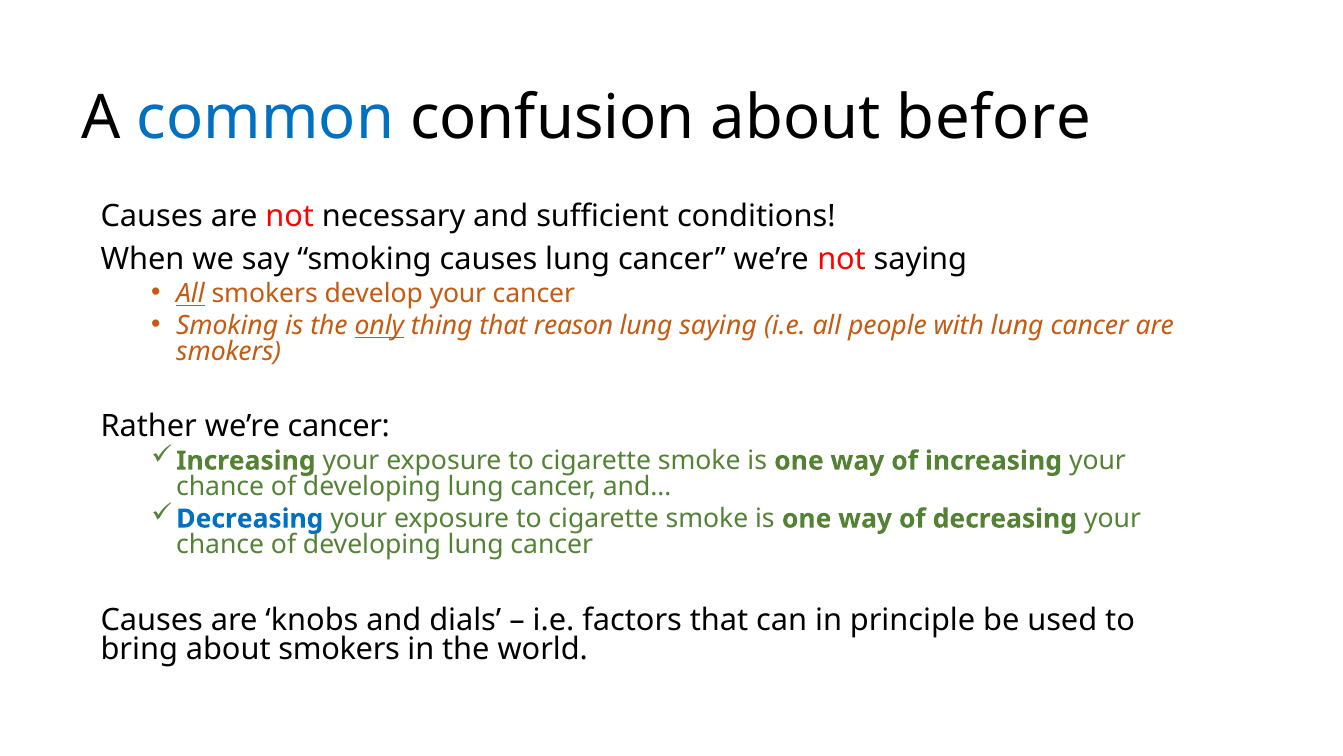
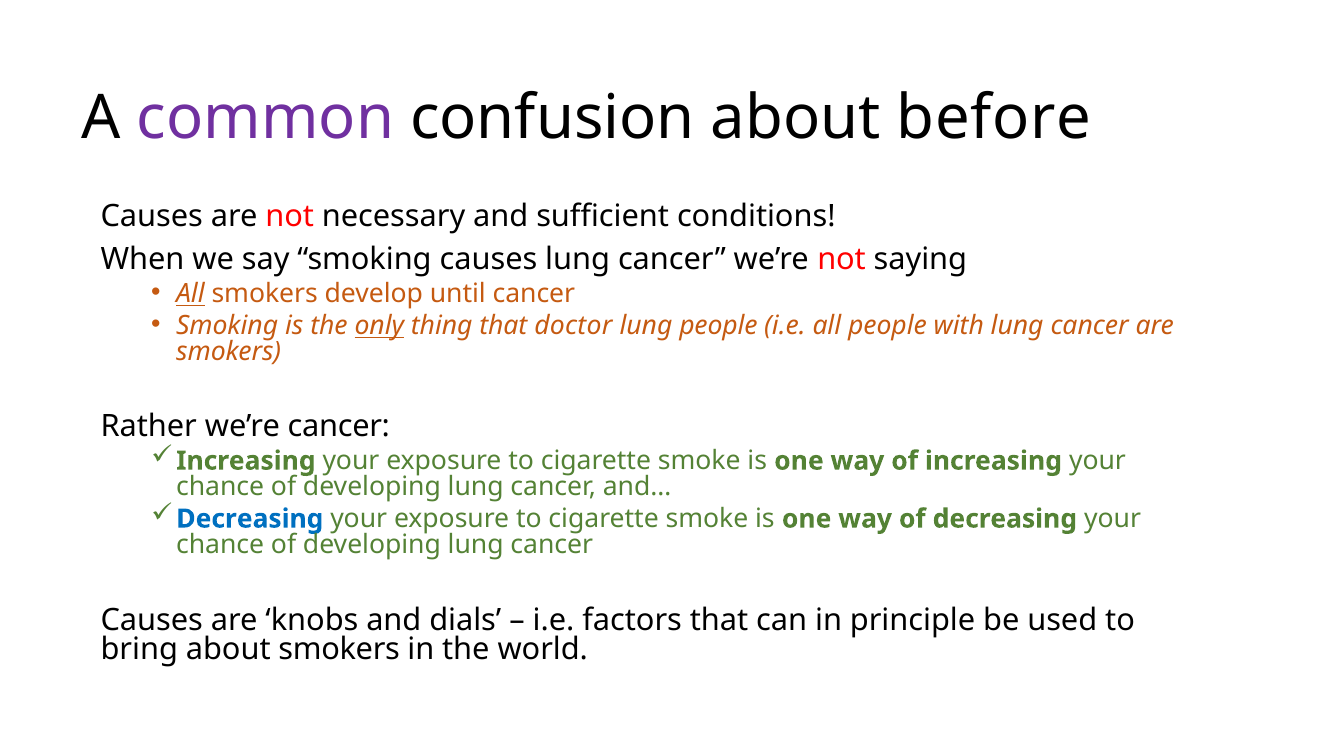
common colour: blue -> purple (266, 118)
develop your: your -> until (458, 293)
reason: reason -> doctor (573, 325)
lung saying: saying -> people (718, 325)
